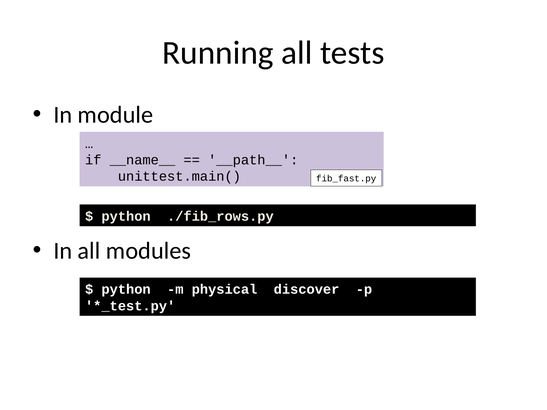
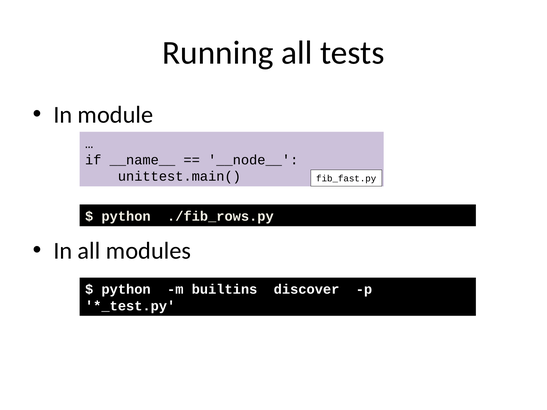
__path__: __path__ -> __node__ (253, 160)
physical: physical -> builtins (225, 290)
